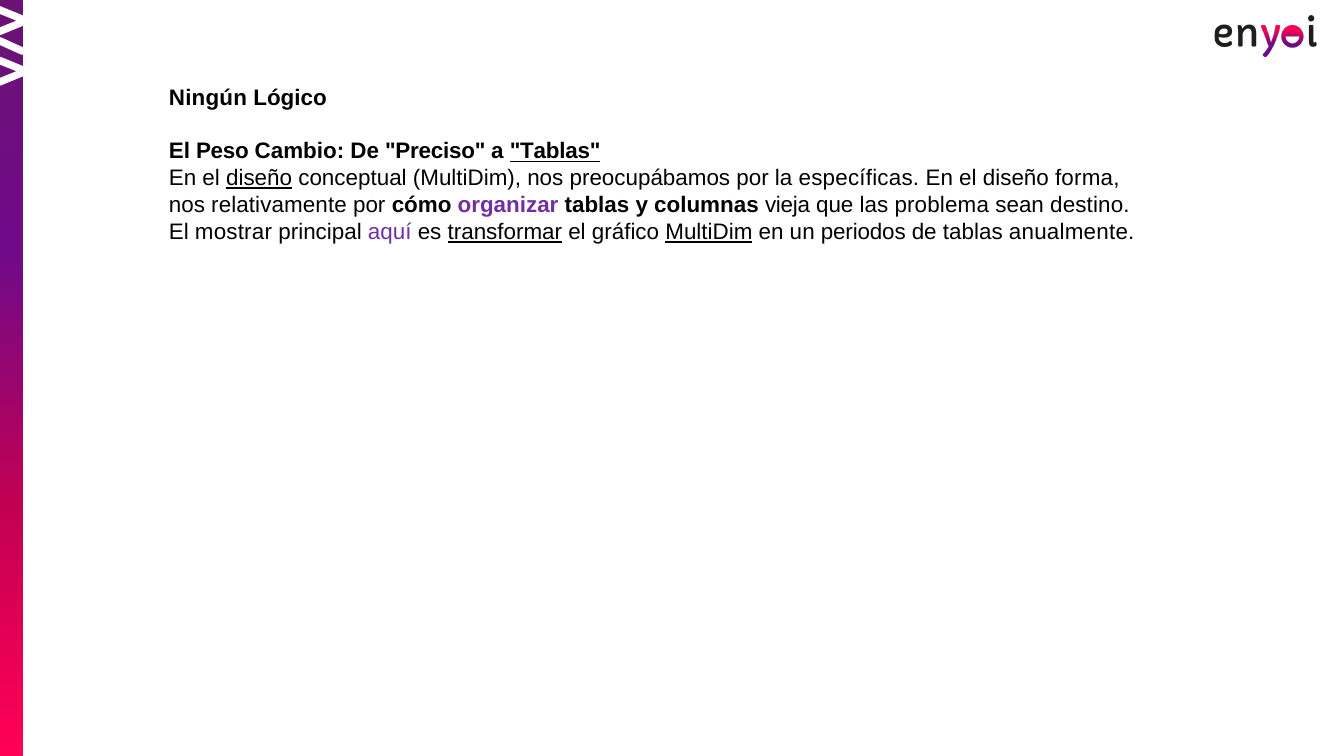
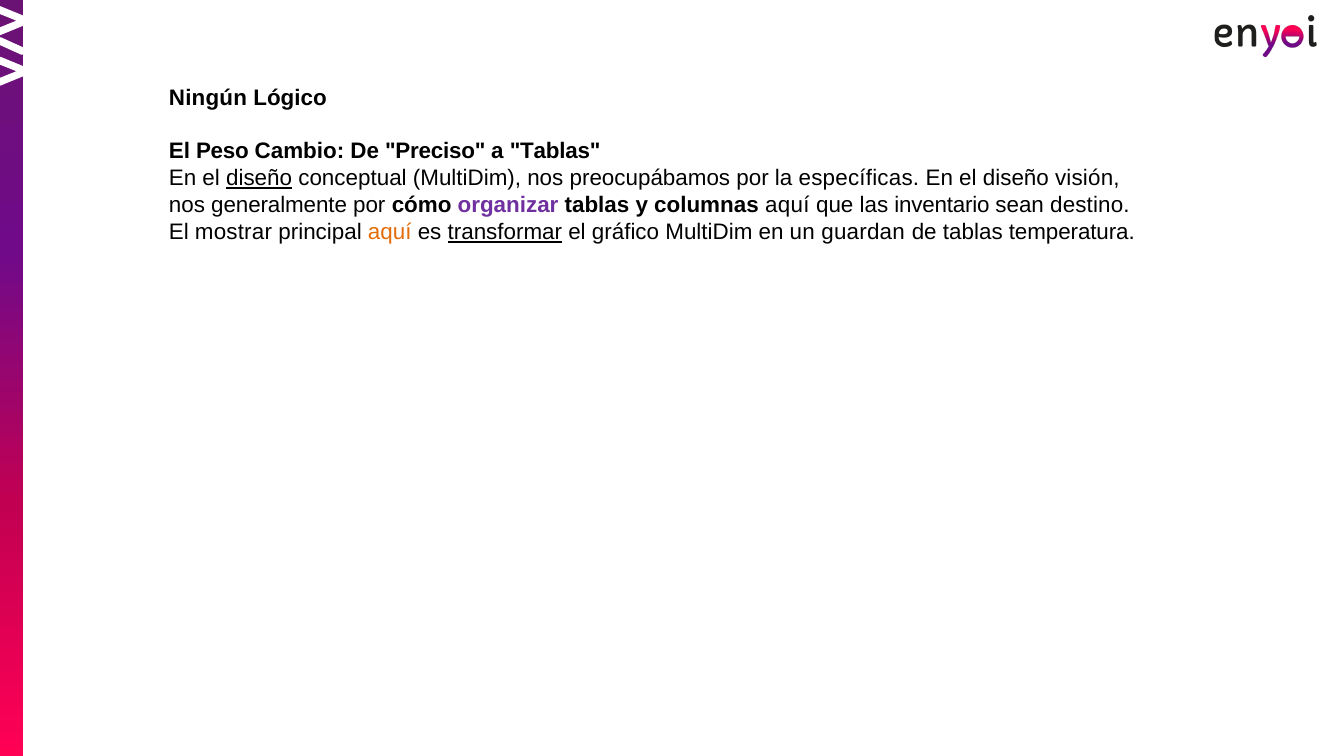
Tablas underline: present -> none (555, 152)
forma: forma -> visión (1087, 178)
relativamente: relativamente -> generalmente (279, 205)
columnas vieja: vieja -> aquí (787, 205)
problema: problema -> inventario (942, 205)
aquí colour: purple -> orange (390, 232)
MultiDim underline: present -> none (709, 232)
periodos: periodos -> guardan (863, 232)
anualmente: anualmente -> temperatura (1072, 232)
